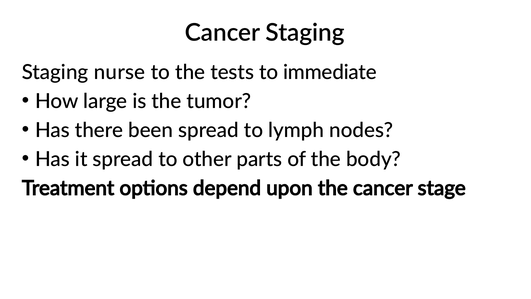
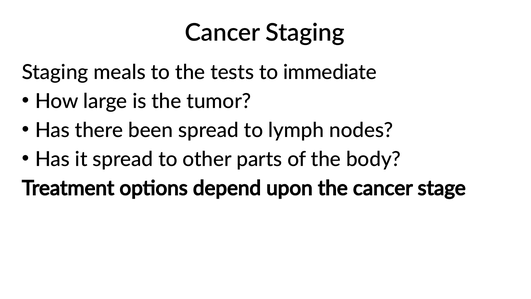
nurse: nurse -> meals (120, 72)
